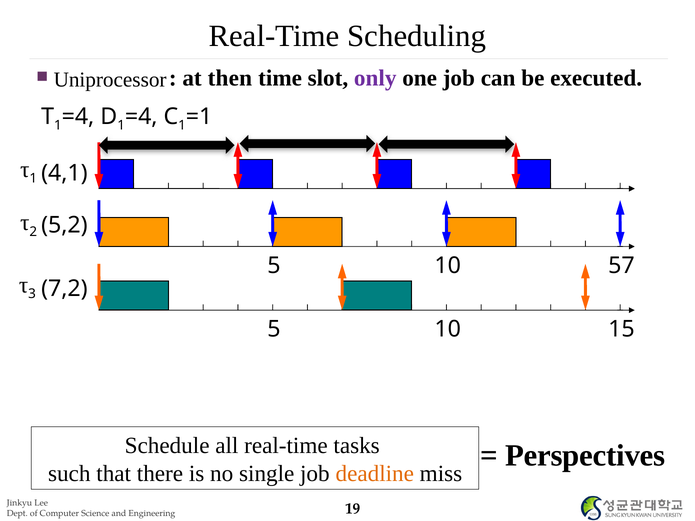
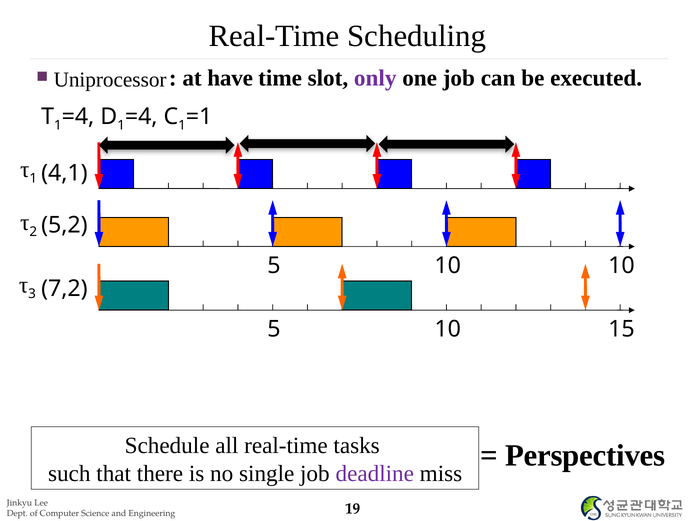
then: then -> have (230, 78)
57: 57 -> 10 (621, 266)
deadline colour: orange -> purple (375, 474)
